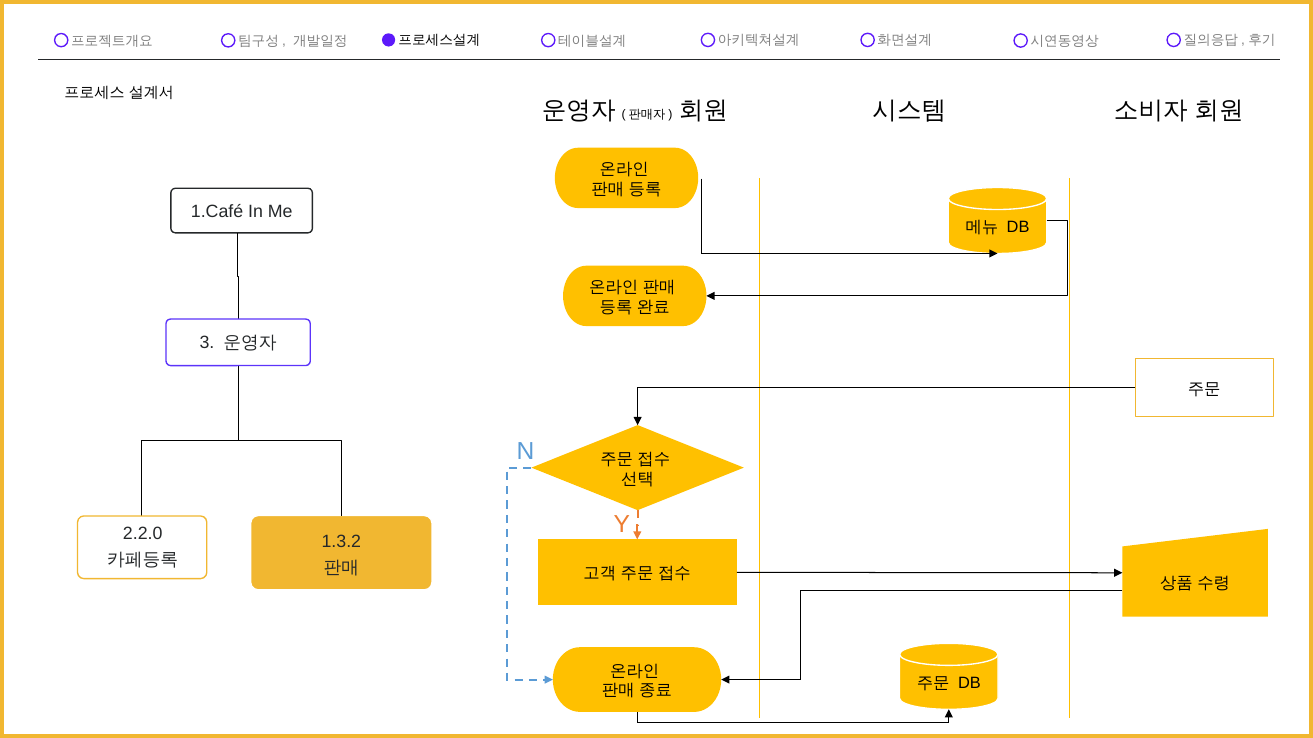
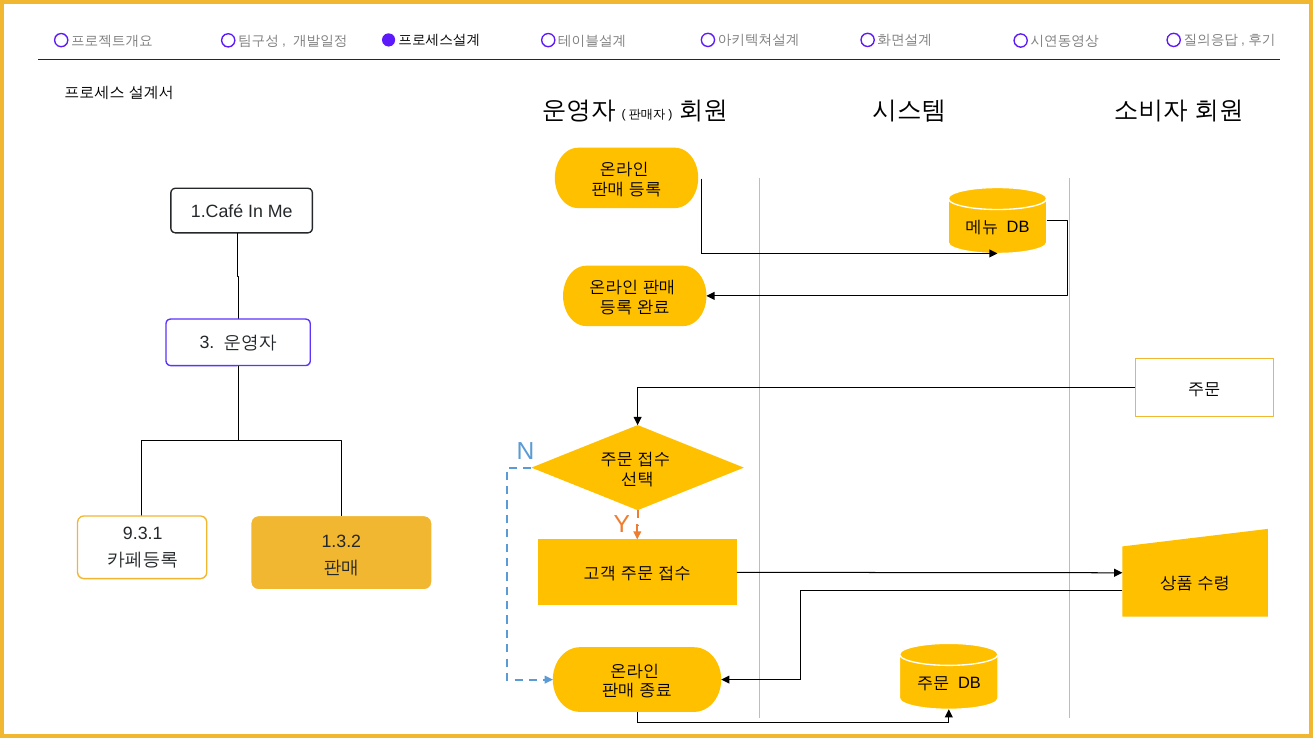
2.2.0: 2.2.0 -> 9.3.1 (143, 534)
